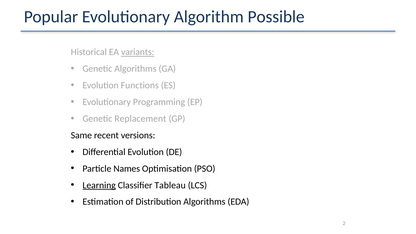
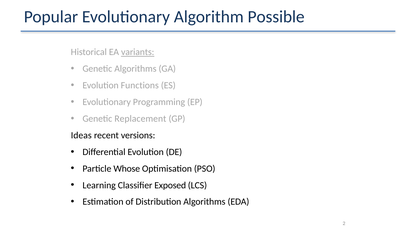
Same: Same -> Ideas (81, 135)
Names: Names -> Whose (127, 169)
Learning underline: present -> none (99, 185)
Tableau: Tableau -> Exposed (170, 185)
